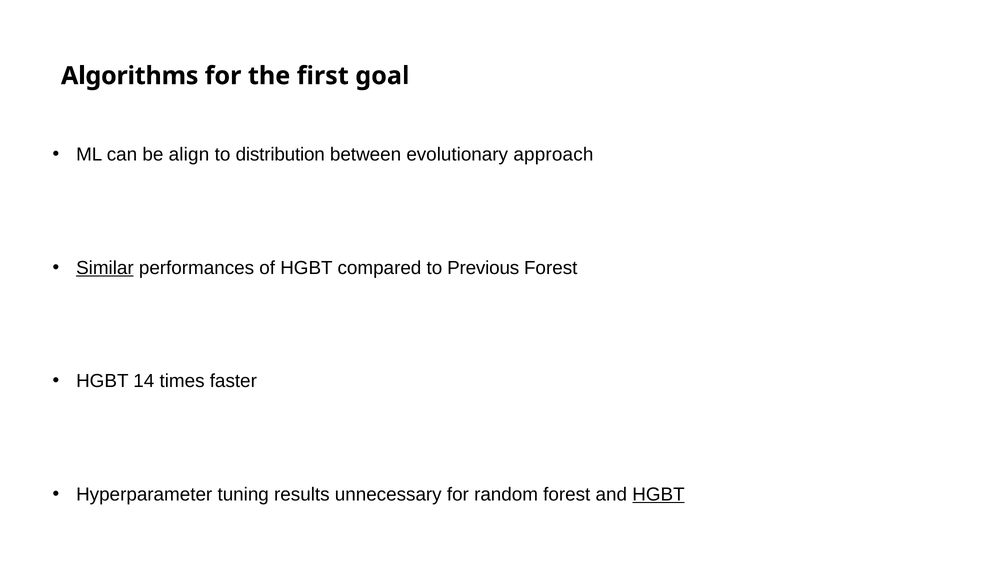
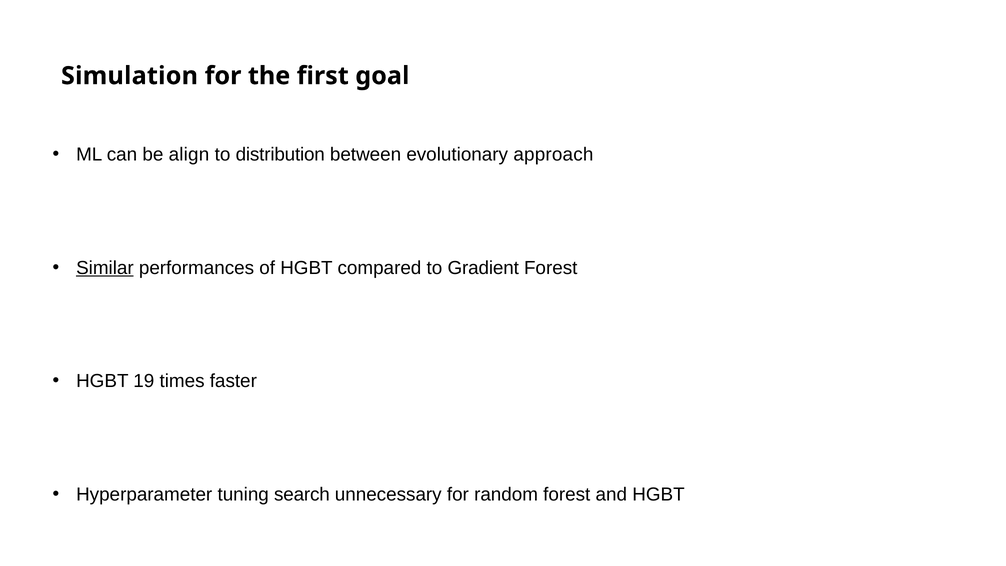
Algorithms: Algorithms -> Simulation (129, 76)
Previous: Previous -> Gradient (483, 268)
14: 14 -> 19 (144, 381)
results: results -> search (302, 494)
HGBT underline: present -> none (658, 494)
